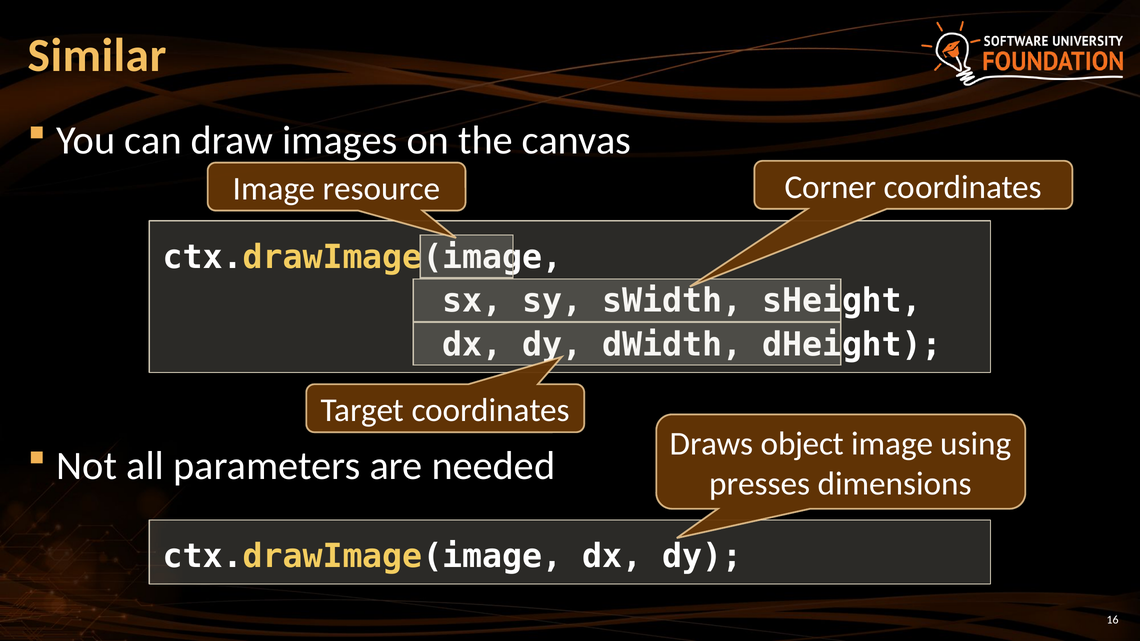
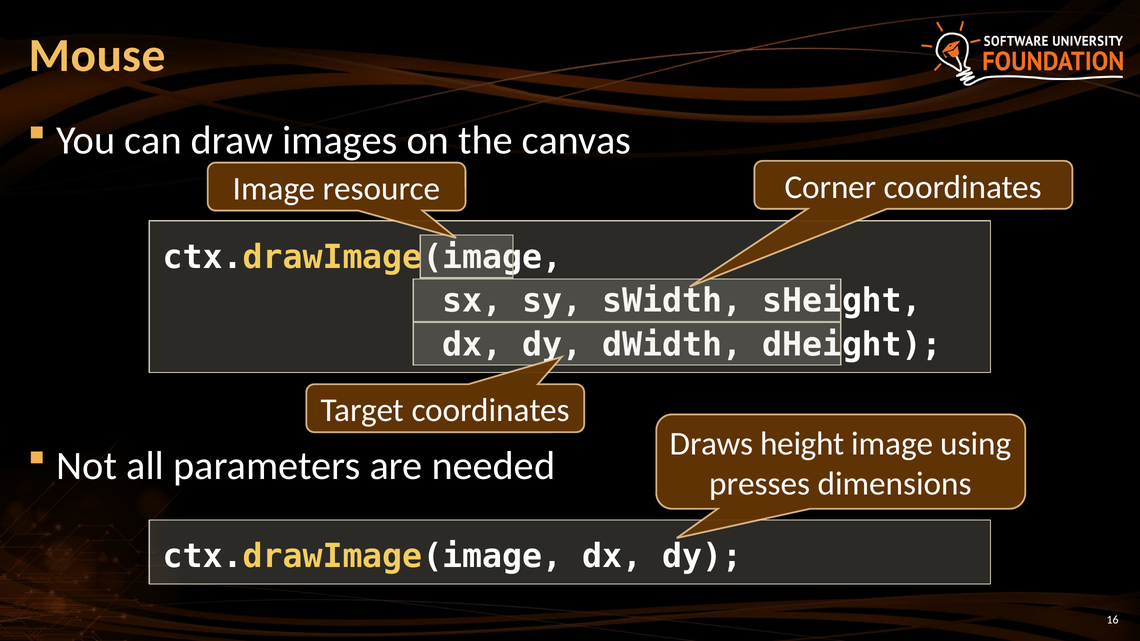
Similar: Similar -> Mouse (97, 55)
object: object -> height (802, 444)
